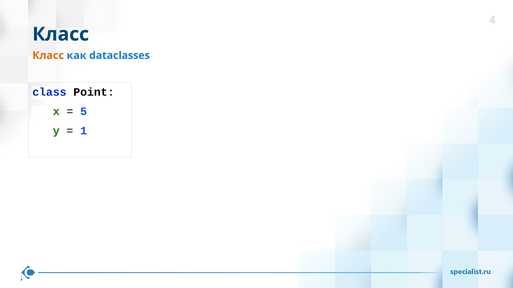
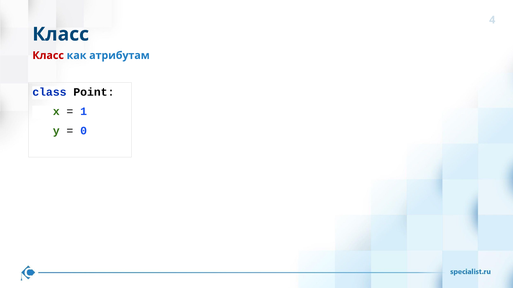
Класс colour: orange -> red (48, 56)
dataclasses: dataclasses -> атрибутам (119, 56)
5: 5 -> 1 (84, 112)
1: 1 -> 0 (84, 131)
